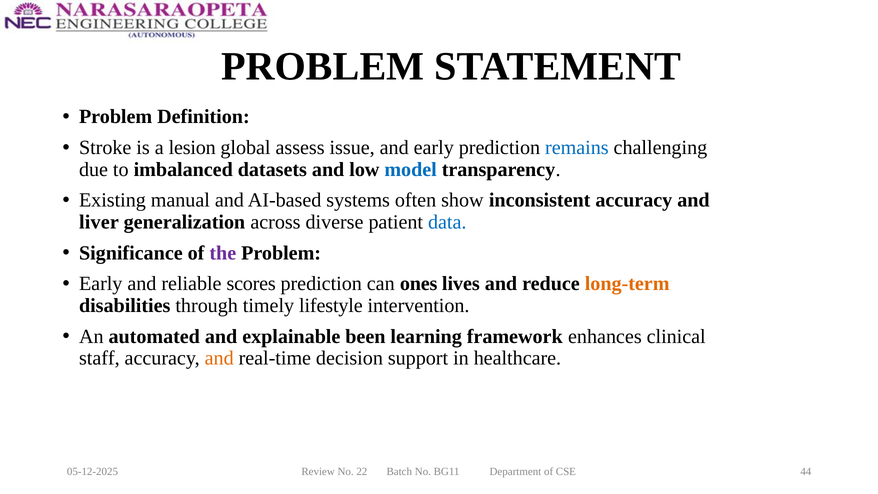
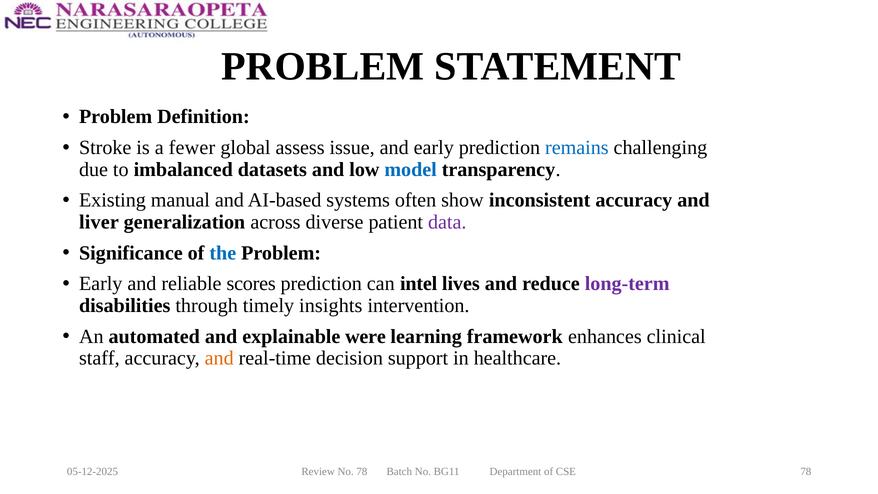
lesion: lesion -> fewer (192, 148)
data colour: blue -> purple (447, 222)
the colour: purple -> blue (223, 253)
ones: ones -> intel (419, 284)
long-term colour: orange -> purple (627, 284)
lifestyle: lifestyle -> insights (331, 305)
been: been -> were (365, 336)
No 22: 22 -> 78 (362, 472)
CSE 44: 44 -> 78 (806, 472)
